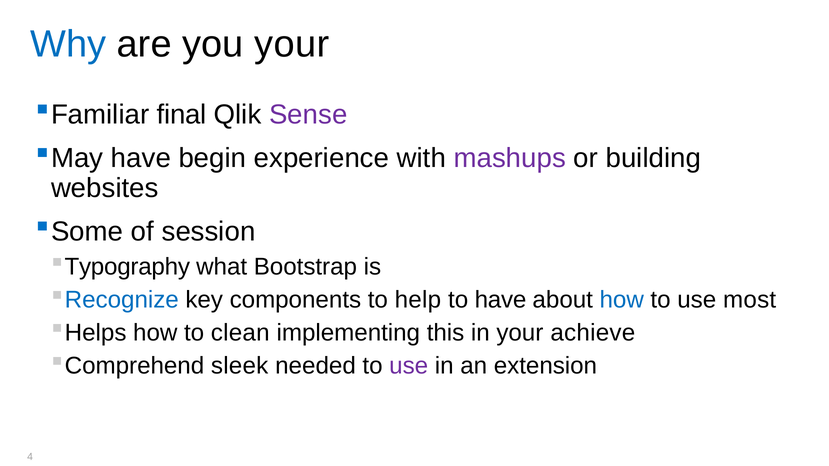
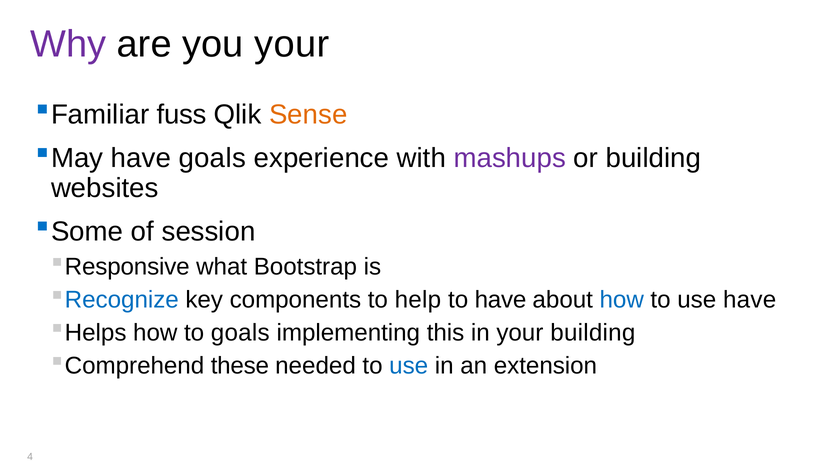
Why colour: blue -> purple (68, 44)
final: final -> fuss (182, 115)
Sense colour: purple -> orange (308, 115)
have begin: begin -> goals (212, 158)
Typography: Typography -> Responsive (127, 267)
use most: most -> have (750, 300)
to clean: clean -> goals (240, 333)
your achieve: achieve -> building (593, 333)
sleek: sleek -> these (240, 366)
use colour: purple -> blue (409, 366)
